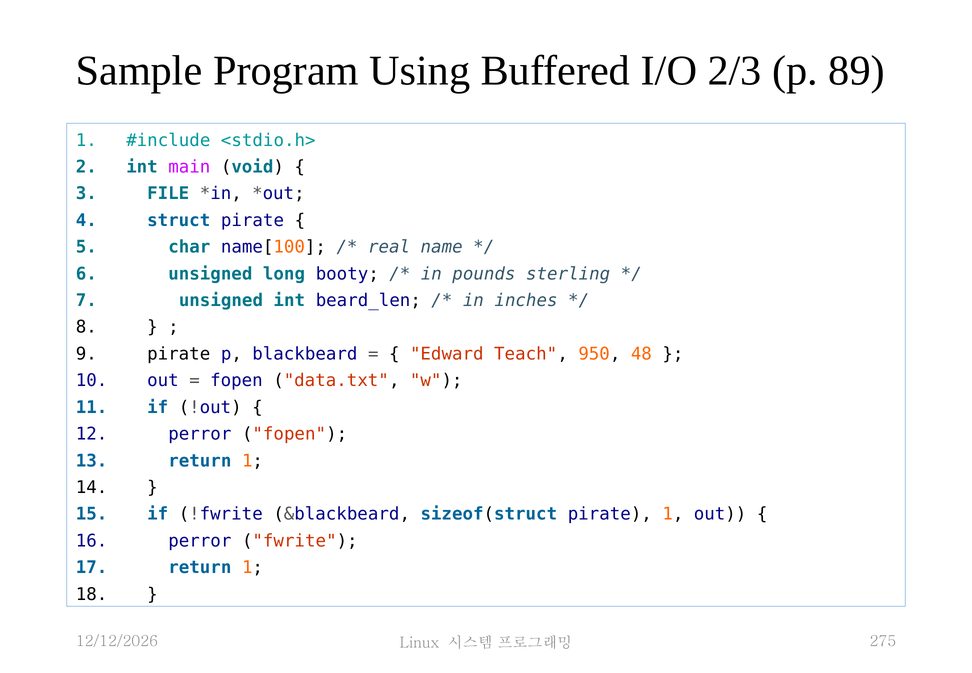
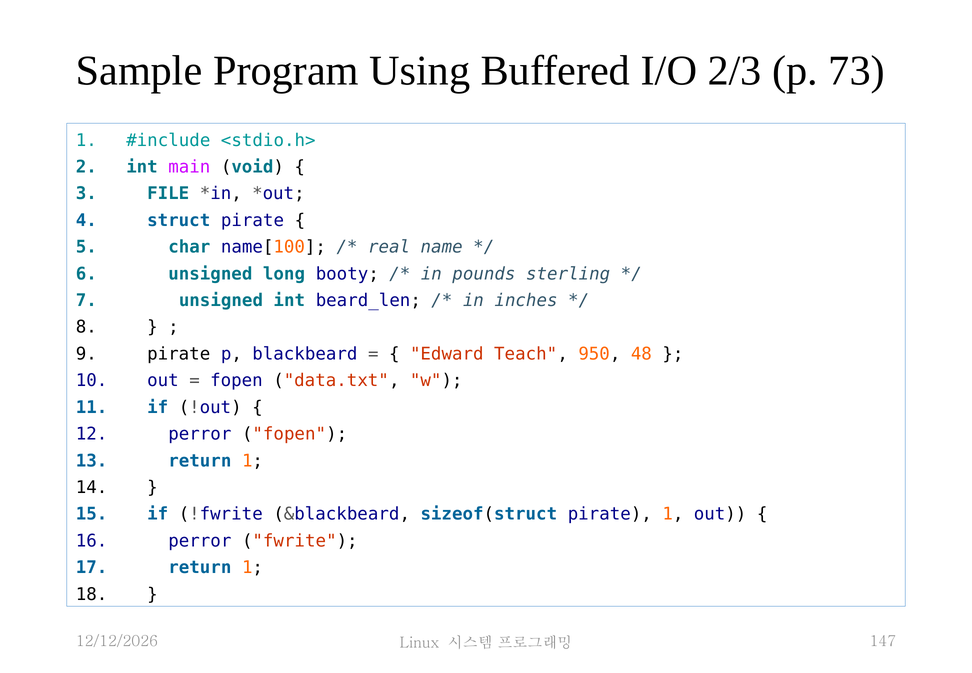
89: 89 -> 73 (857, 71)
275: 275 -> 147 (883, 641)
